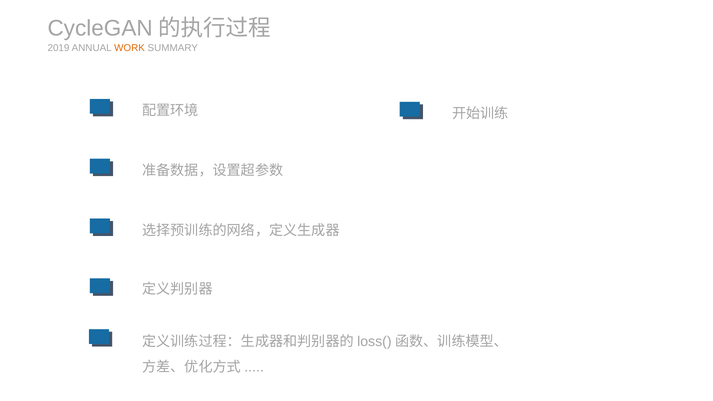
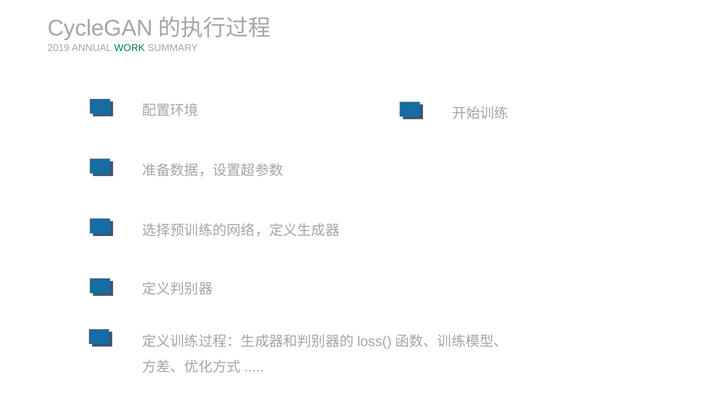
WORK colour: orange -> green (129, 48)
